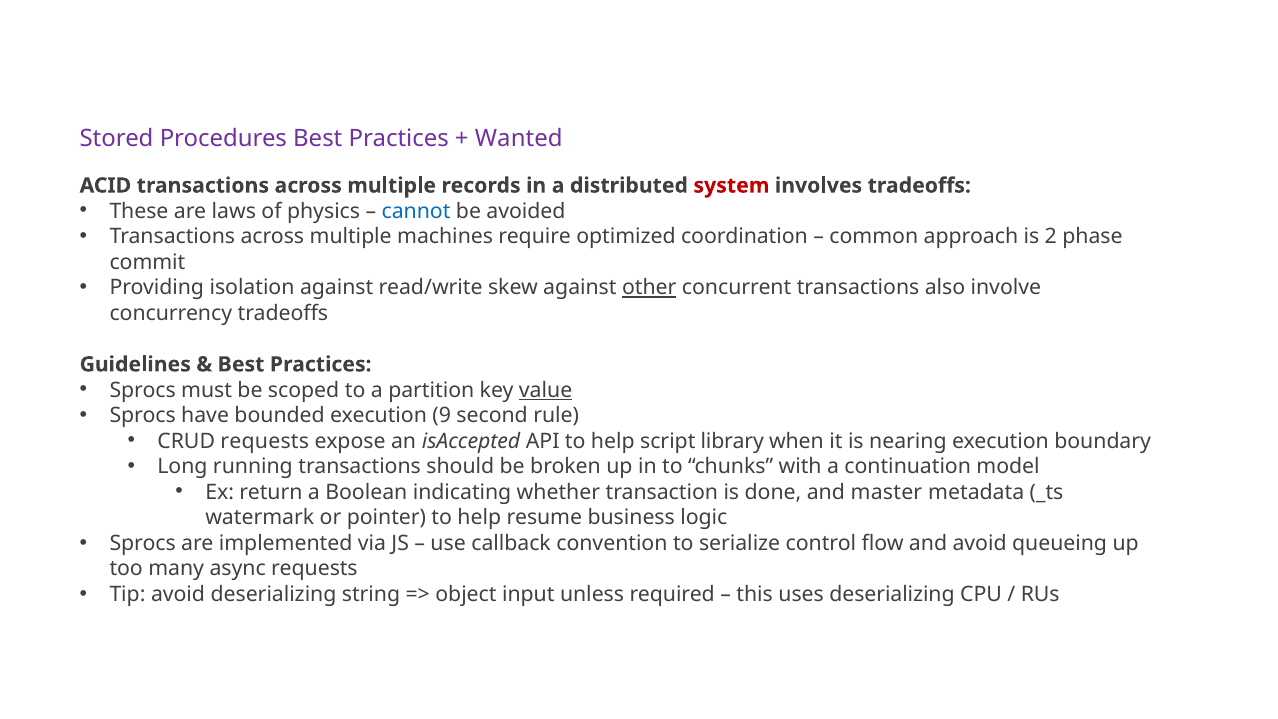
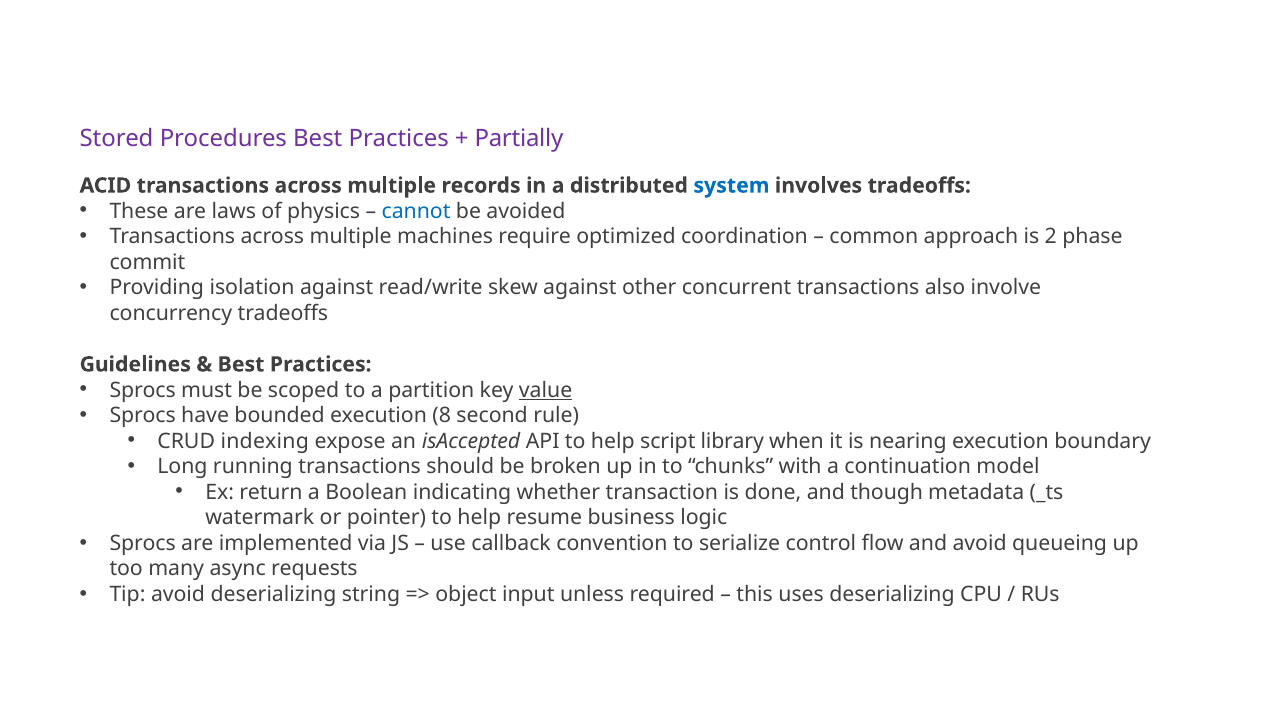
Wanted: Wanted -> Partially (519, 139)
system colour: red -> blue (731, 186)
other underline: present -> none (649, 288)
9: 9 -> 8 (442, 415)
CRUD requests: requests -> indexing (265, 441)
master: master -> though (887, 492)
